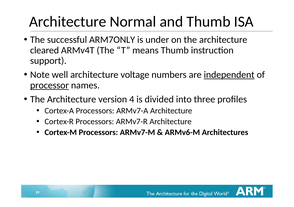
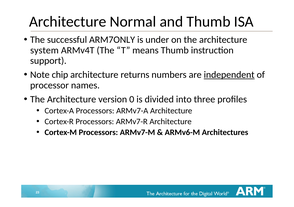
cleared: cleared -> system (44, 50)
well: well -> chip (60, 75)
voltage: voltage -> returns (135, 75)
processor underline: present -> none (49, 86)
4: 4 -> 0 (132, 100)
